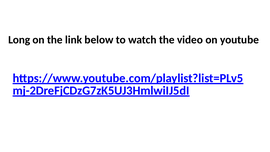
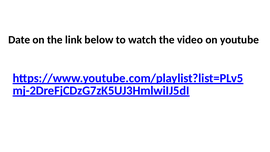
Long: Long -> Date (19, 40)
